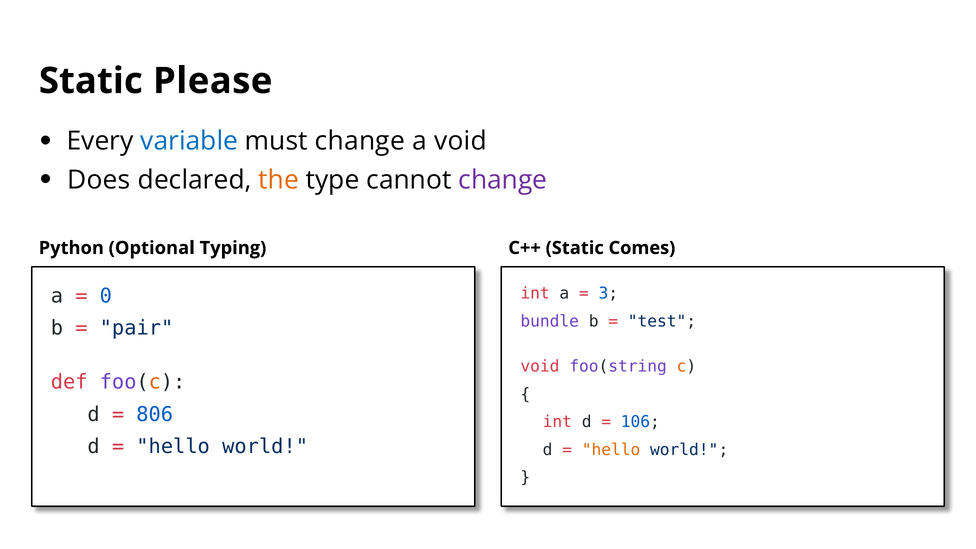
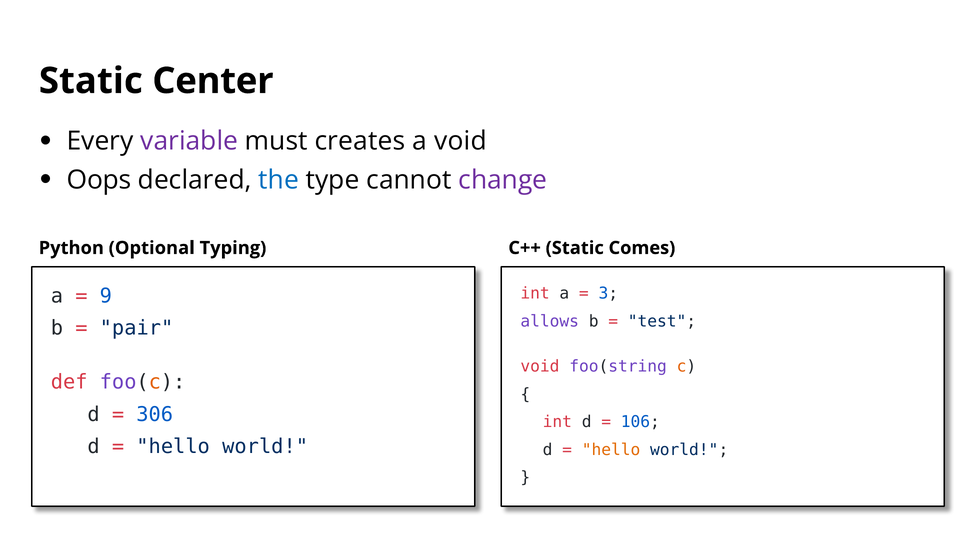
Please: Please -> Center (213, 81)
variable colour: blue -> purple (189, 141)
must change: change -> creates (360, 141)
Does: Does -> Oops (99, 180)
the colour: orange -> blue (279, 180)
0: 0 -> 9 (106, 296)
bundle: bundle -> allows (550, 321)
806: 806 -> 306 (155, 414)
